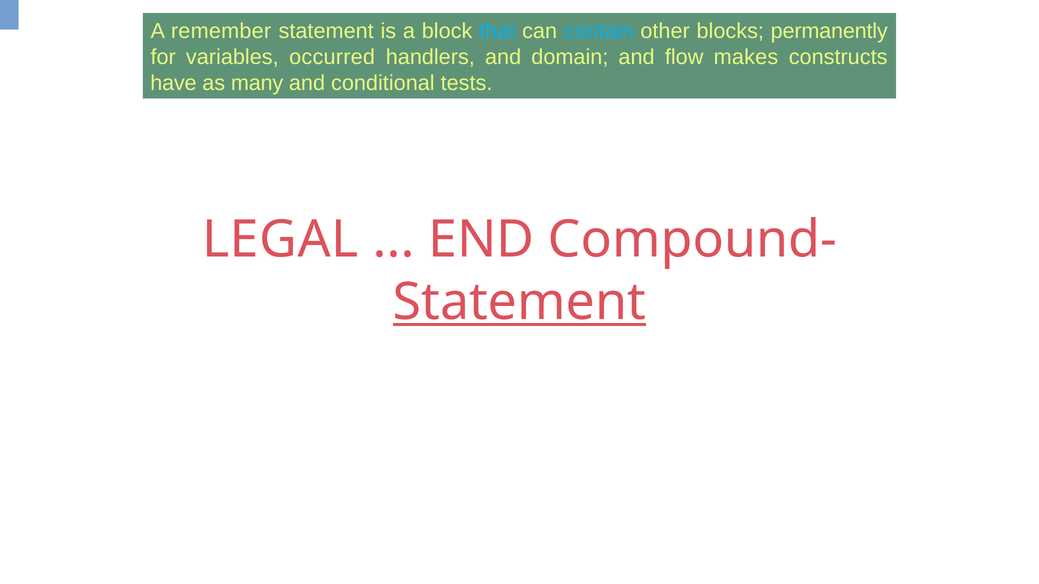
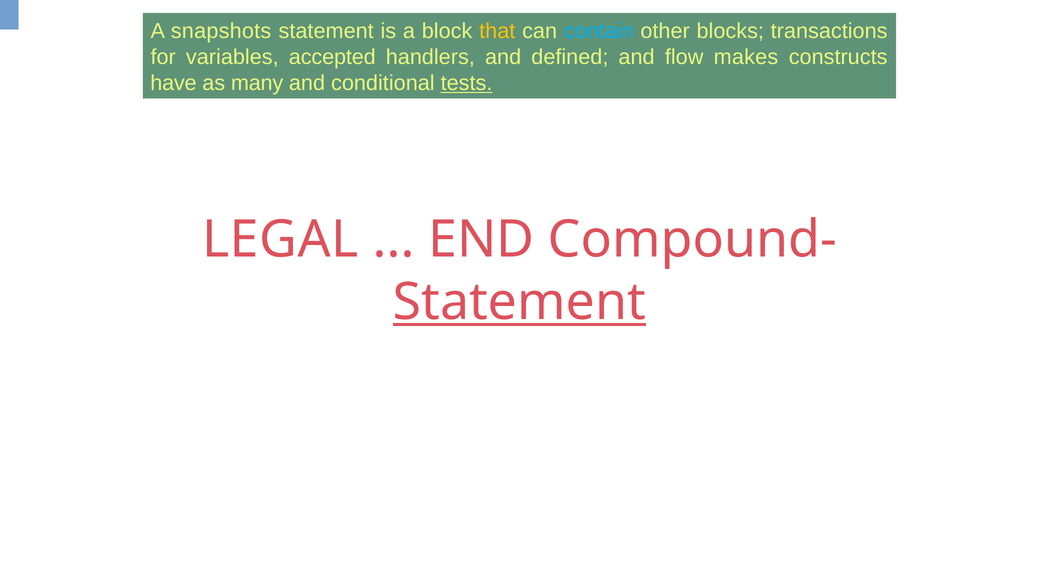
remember: remember -> snapshots (221, 31)
that colour: light blue -> yellow (497, 31)
permanently: permanently -> transactions (829, 31)
occurred: occurred -> accepted (332, 57)
domain: domain -> defined (570, 57)
tests underline: none -> present (467, 83)
